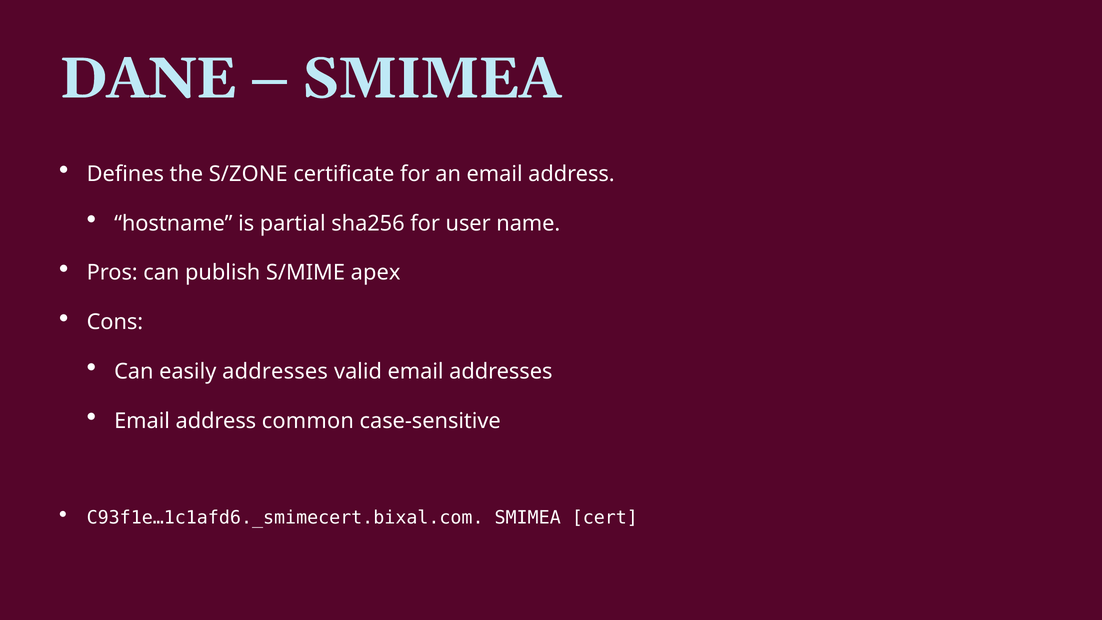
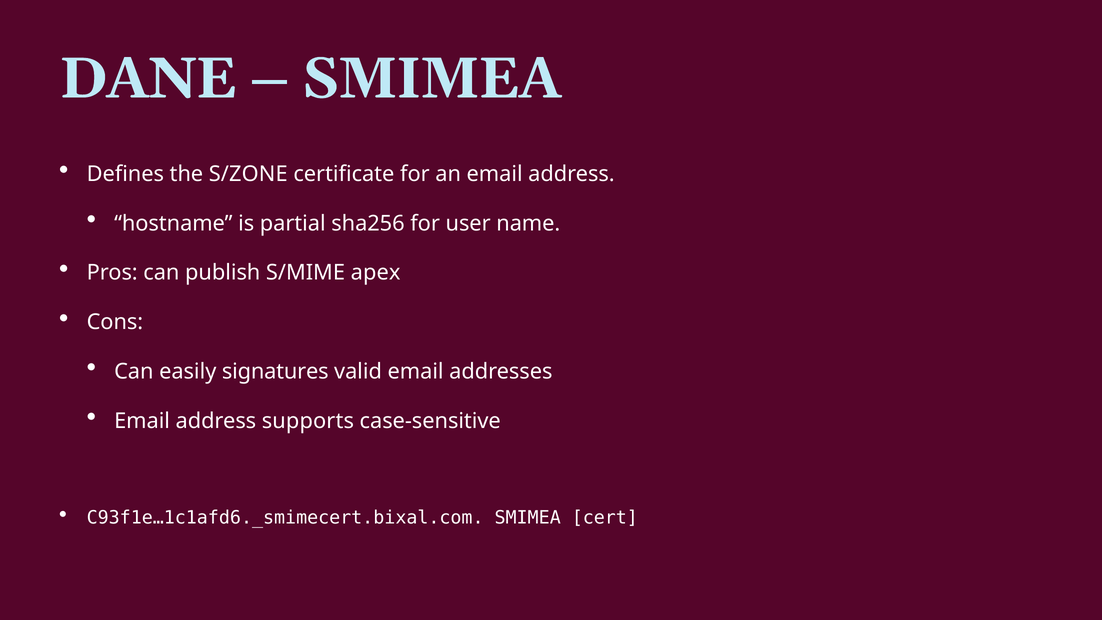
easily addresses: addresses -> signatures (275, 372)
common: common -> supports (308, 421)
